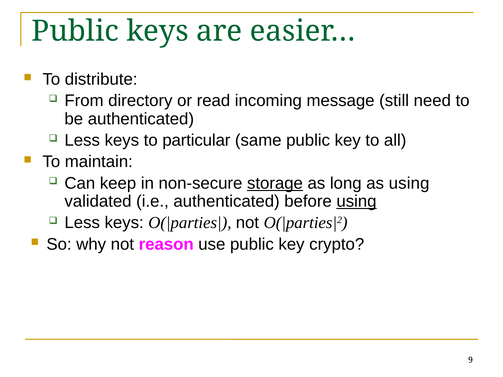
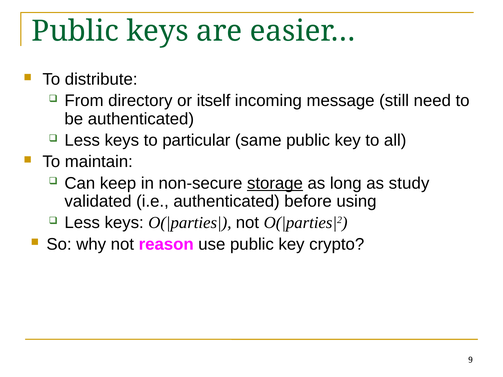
read: read -> itself (214, 101)
as using: using -> study (409, 183)
using underline: present -> none (356, 201)
